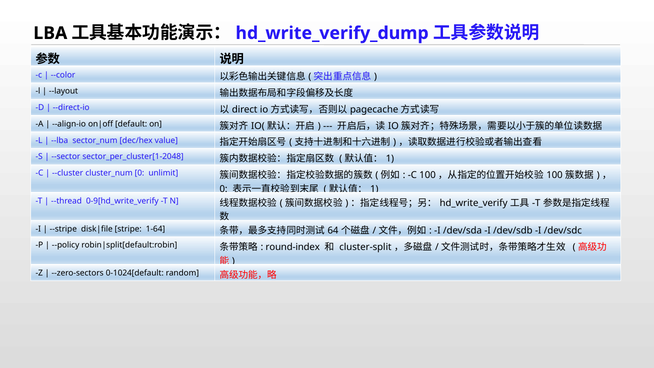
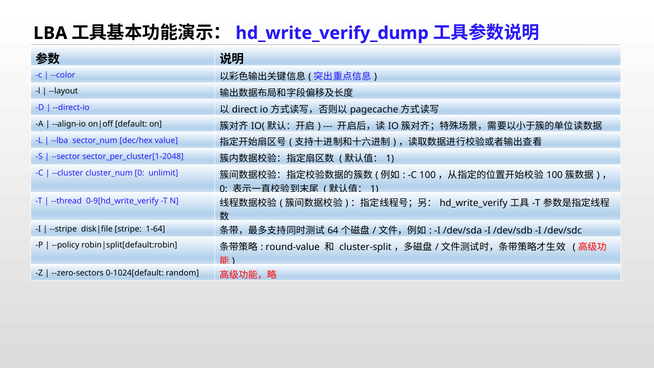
round-index: round-index -> round-value (293, 247)
